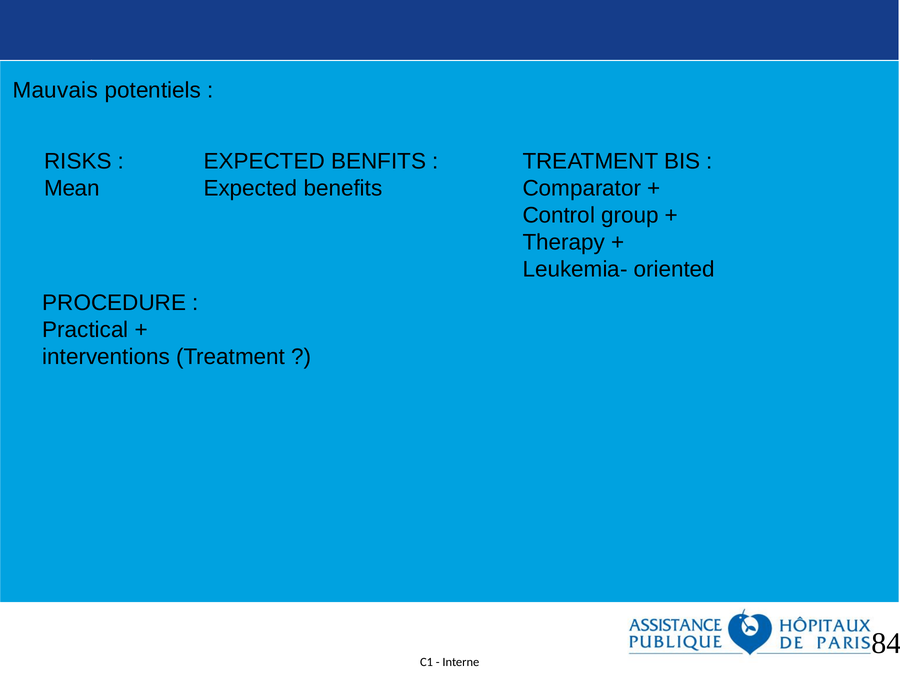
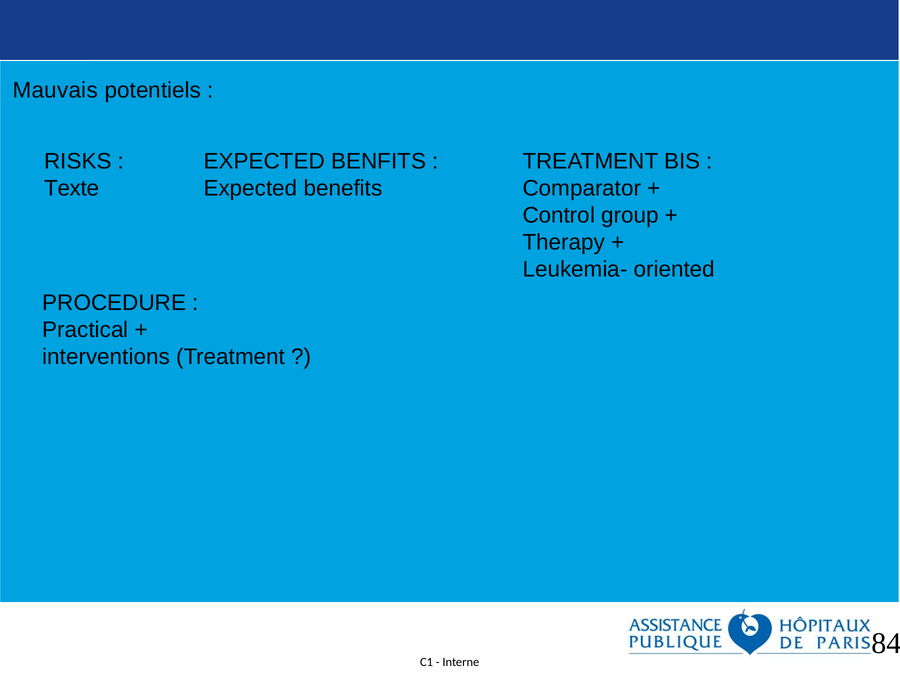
Mean: Mean -> Texte (72, 188)
